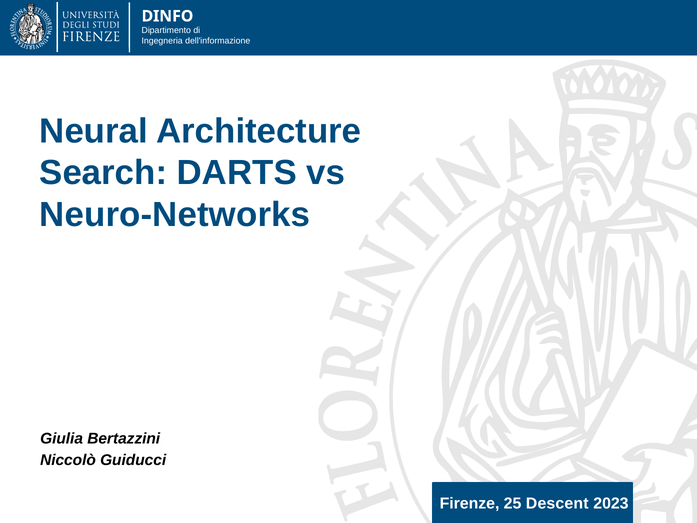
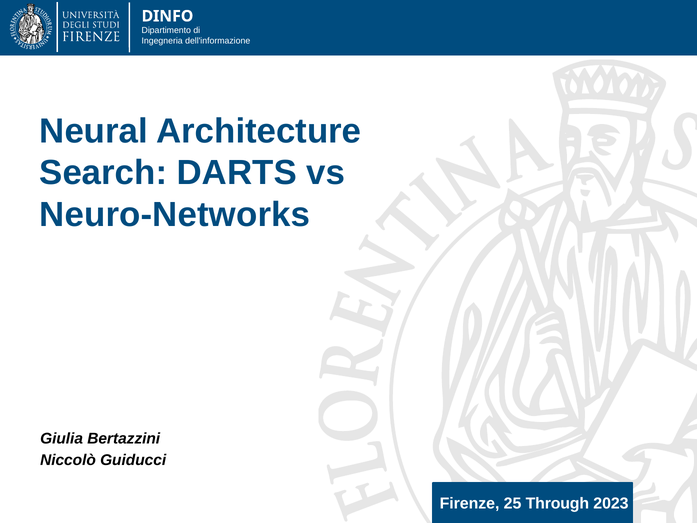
Descent: Descent -> Through (557, 503)
